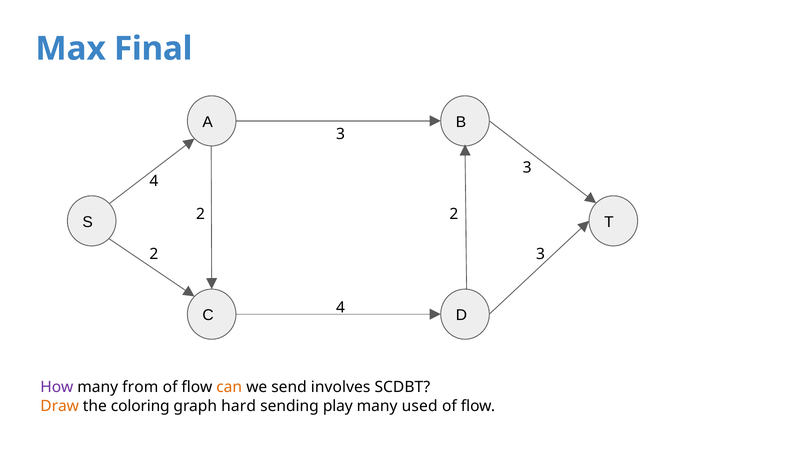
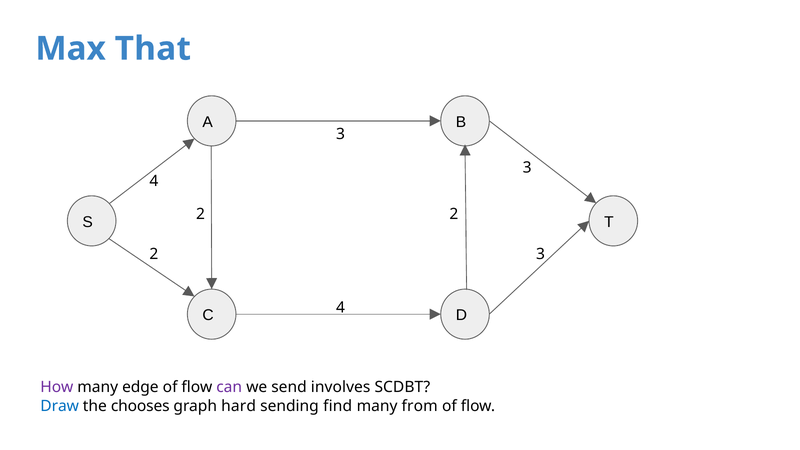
Final: Final -> That (153, 49)
from: from -> edge (140, 387)
can colour: orange -> purple (229, 387)
Draw colour: orange -> blue (60, 406)
coloring: coloring -> chooses (140, 406)
play: play -> find (338, 406)
used: used -> from (420, 406)
